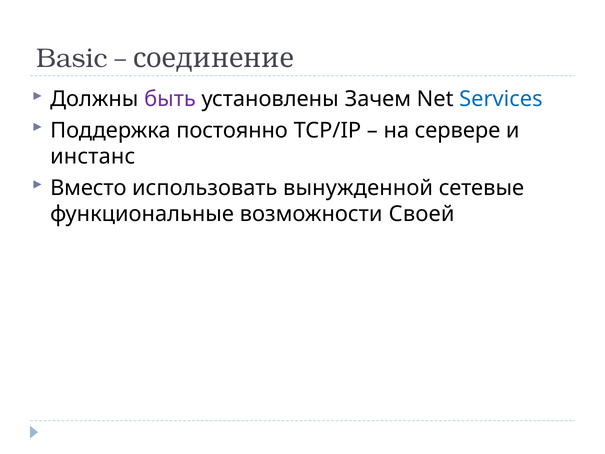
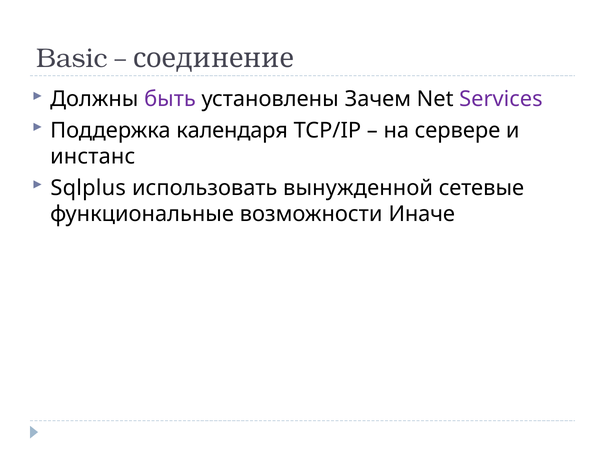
Services colour: blue -> purple (501, 99)
постоянно: постоянно -> календаря (232, 130)
Вместо: Вместо -> Sqlplus (88, 188)
Своей: Своей -> Иначе (422, 214)
